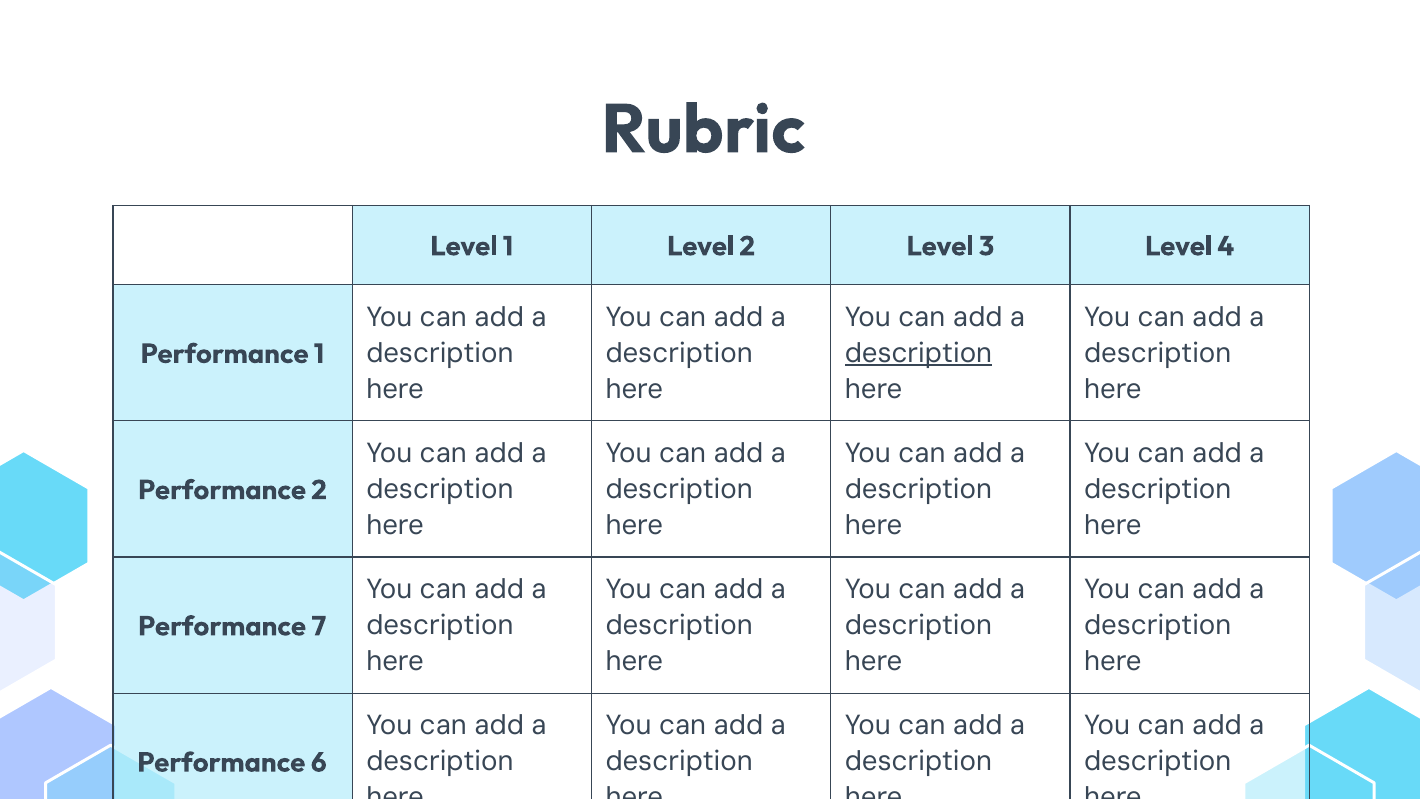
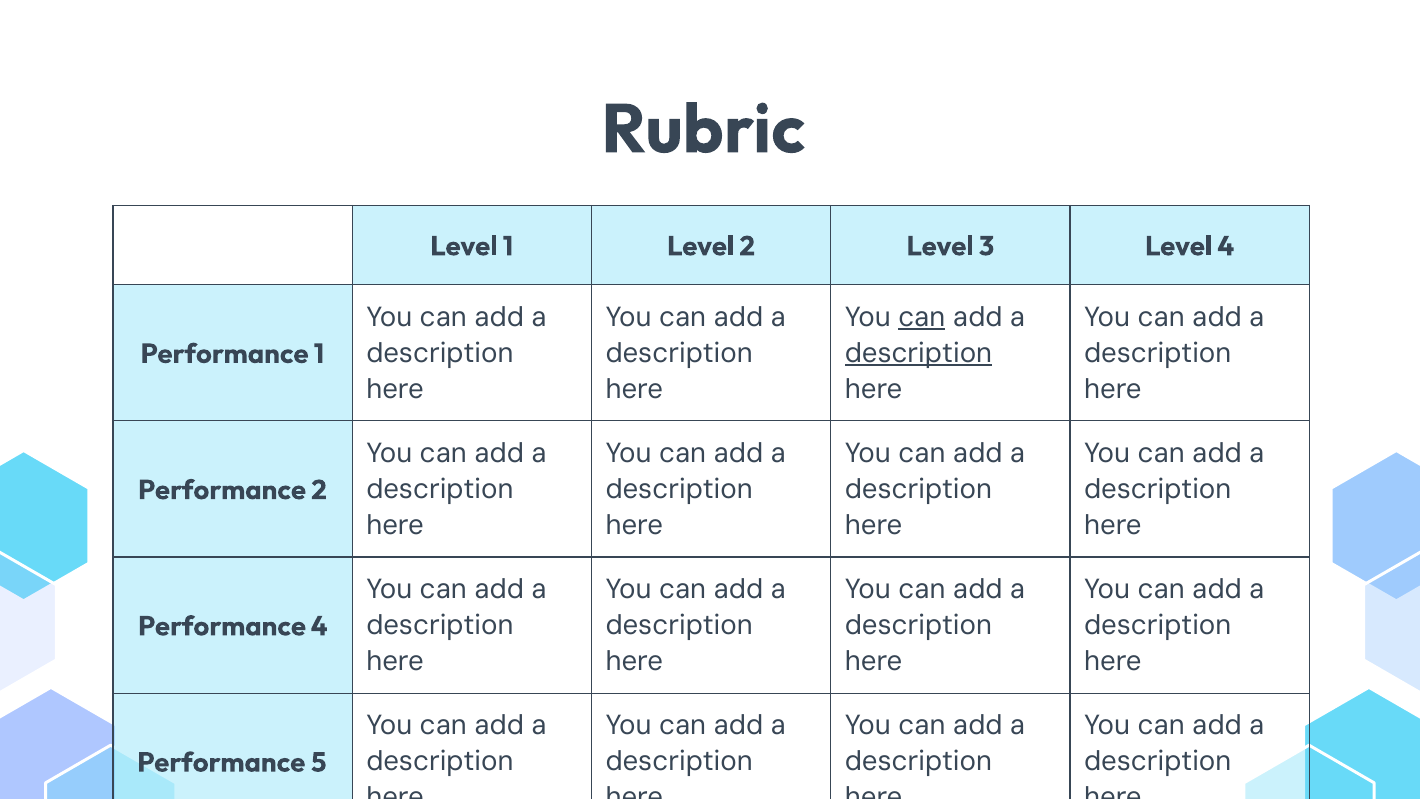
can underline: none -> present (922, 317)
Performance 7: 7 -> 4 (319, 626)
6: 6 -> 5 (319, 762)
